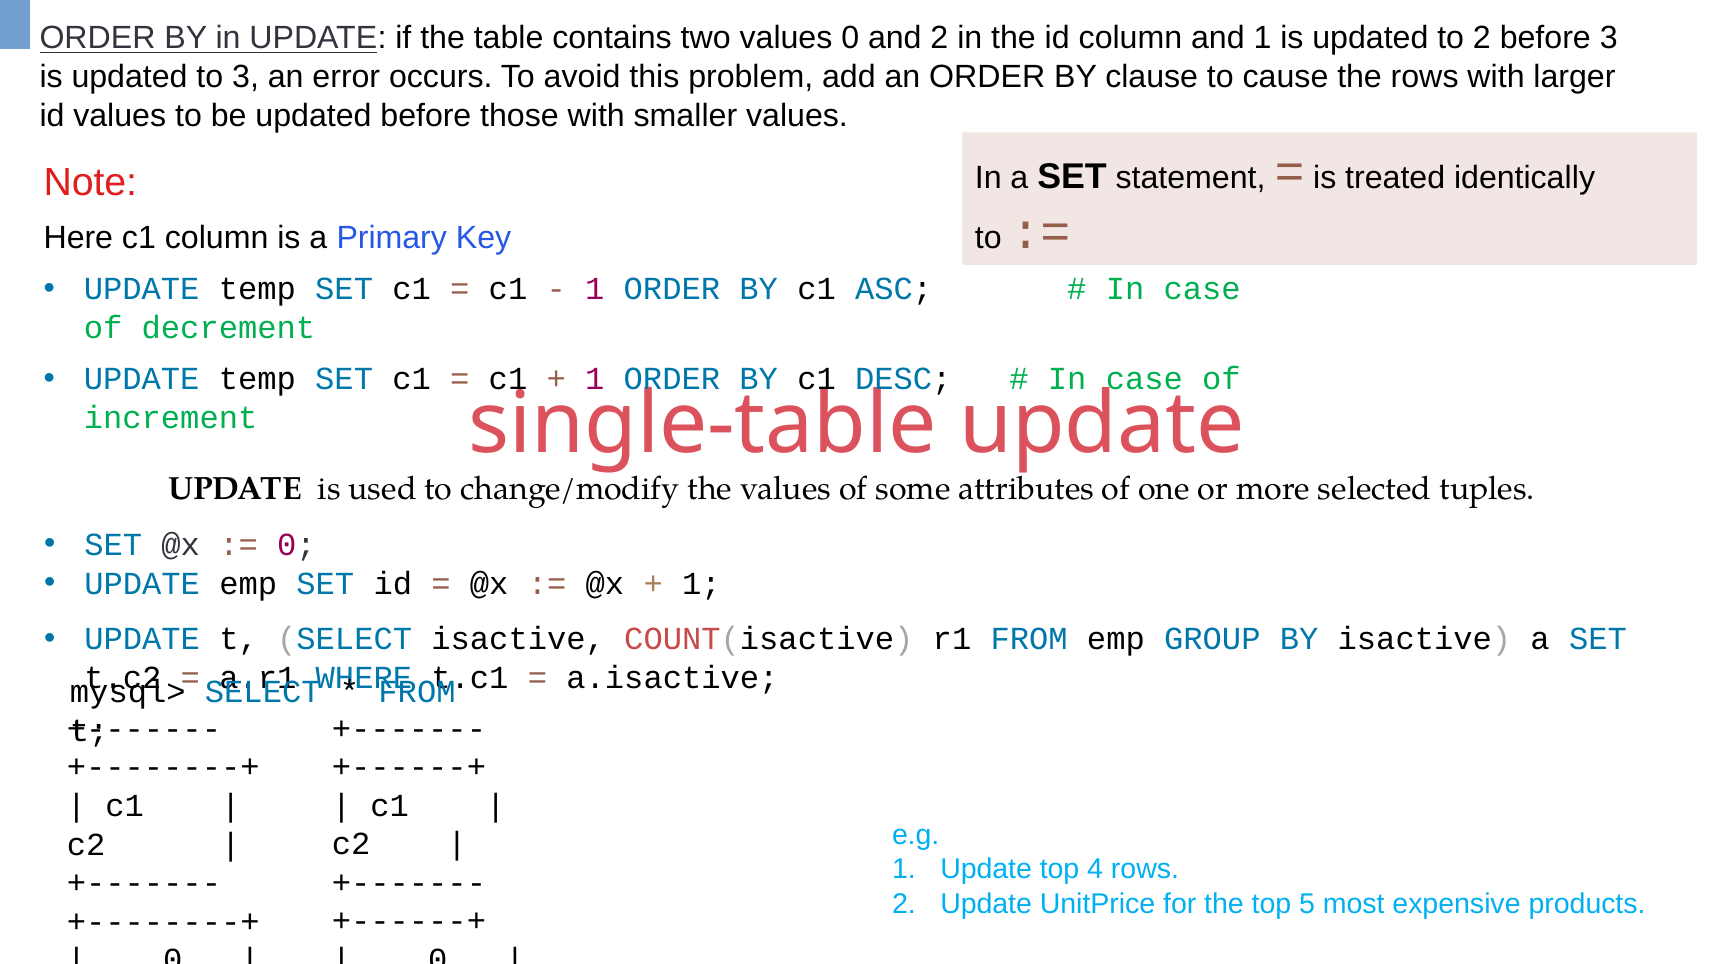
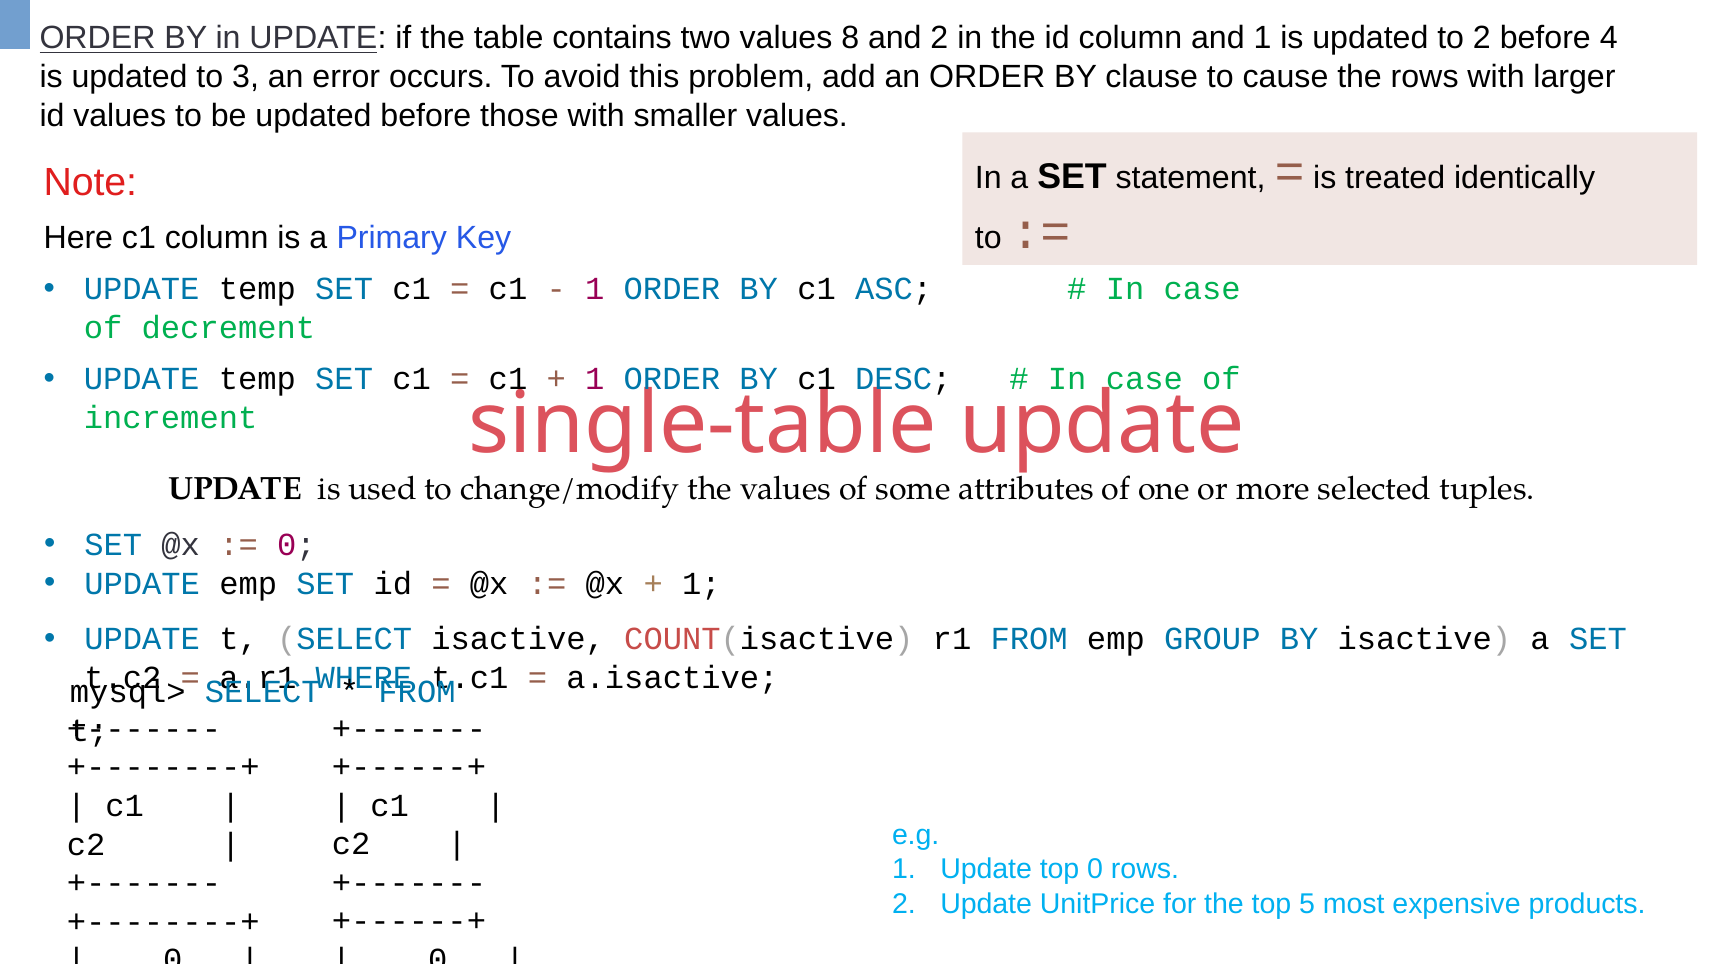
values 0: 0 -> 8 (850, 38)
before 3: 3 -> 4 (1609, 38)
top 4: 4 -> 0 (1095, 870)
